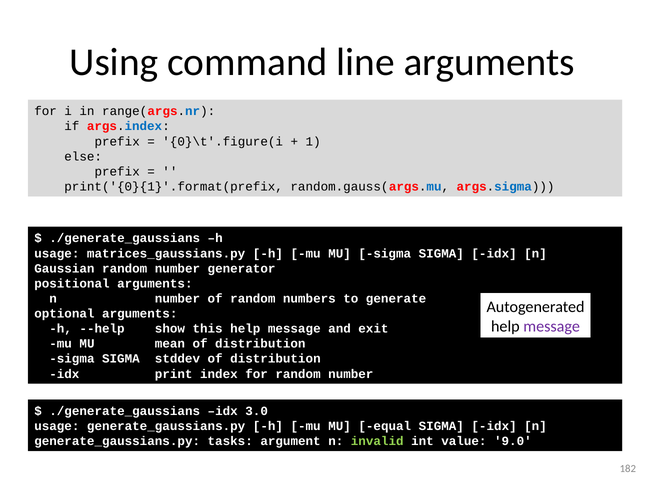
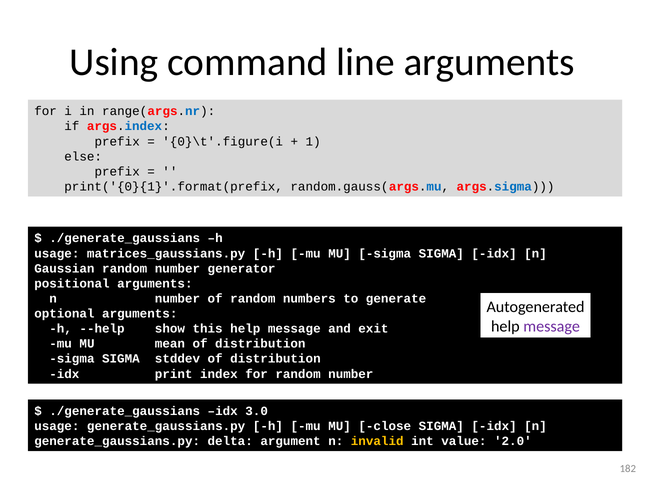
equal: equal -> close (385, 426)
tasks: tasks -> delta (230, 441)
invalid colour: light green -> yellow (377, 441)
9.0: 9.0 -> 2.0 (513, 441)
